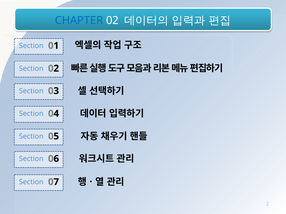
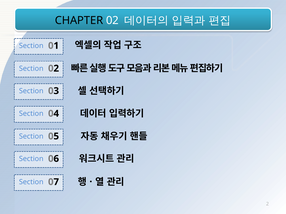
CHAPTER colour: blue -> black (79, 20)
